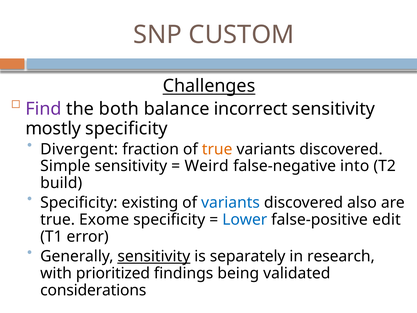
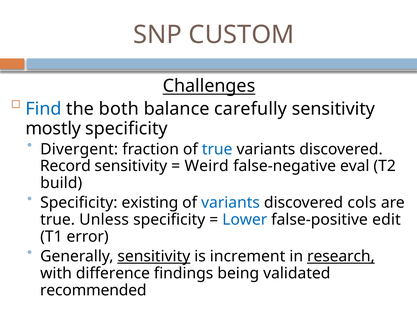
Find colour: purple -> blue (44, 109)
incorrect: incorrect -> carefully (251, 109)
true colour: orange -> blue (217, 149)
Simple: Simple -> Record (65, 166)
into: into -> eval (355, 166)
also: also -> cols (362, 203)
Exome: Exome -> Unless (104, 220)
separately: separately -> increment (248, 256)
research underline: none -> present (341, 256)
prioritized: prioritized -> difference (113, 273)
considerations: considerations -> recommended (93, 290)
